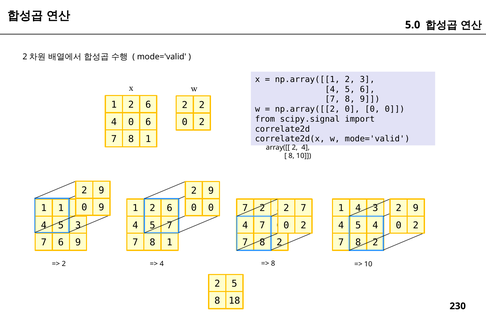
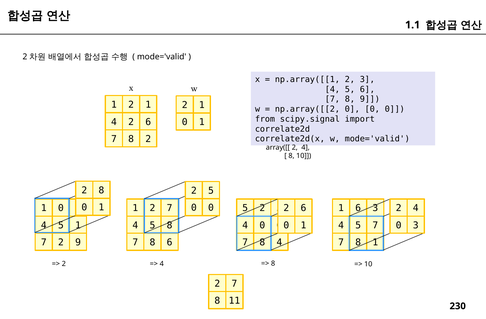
5.0: 5.0 -> 1.1 (413, 25)
6: 6 -> 1 (148, 105)
2: 2 -> 1 (202, 105)
0: 0 -> 2 (131, 122)
2: 2 -> 1 (202, 122)
1: 1 -> 2 (148, 139)
9: 9 -> 8 (101, 191)
9: 9 -> 5 (211, 191)
9: 9 -> 1 (101, 208)
0 7: 7 -> 5 (245, 208)
1: 1 -> 0 (61, 208)
6: 6 -> 7 (170, 208)
7: 7 -> 6 (303, 208)
1 4: 4 -> 6 (358, 208)
9: 9 -> 4 (416, 208)
5 3: 3 -> 1 (78, 225)
5 7: 7 -> 8 (170, 225)
7: 7 -> 0 (262, 225)
2: 2 -> 1 (303, 225)
5 4: 4 -> 7 (375, 225)
2: 2 -> 3 (416, 225)
6: 6 -> 2 (61, 243)
1: 1 -> 6 (170, 243)
2: 2 -> 4 (279, 243)
2: 2 -> 1 (375, 243)
5: 5 -> 7 (234, 284)
18: 18 -> 11 (234, 301)
